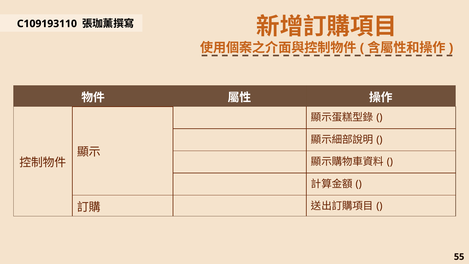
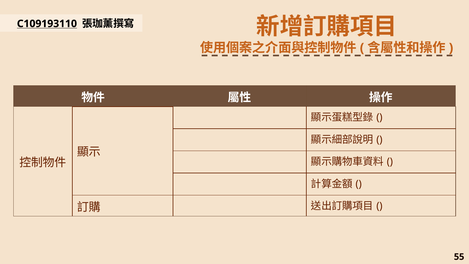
C109193110 underline: none -> present (47, 24)
